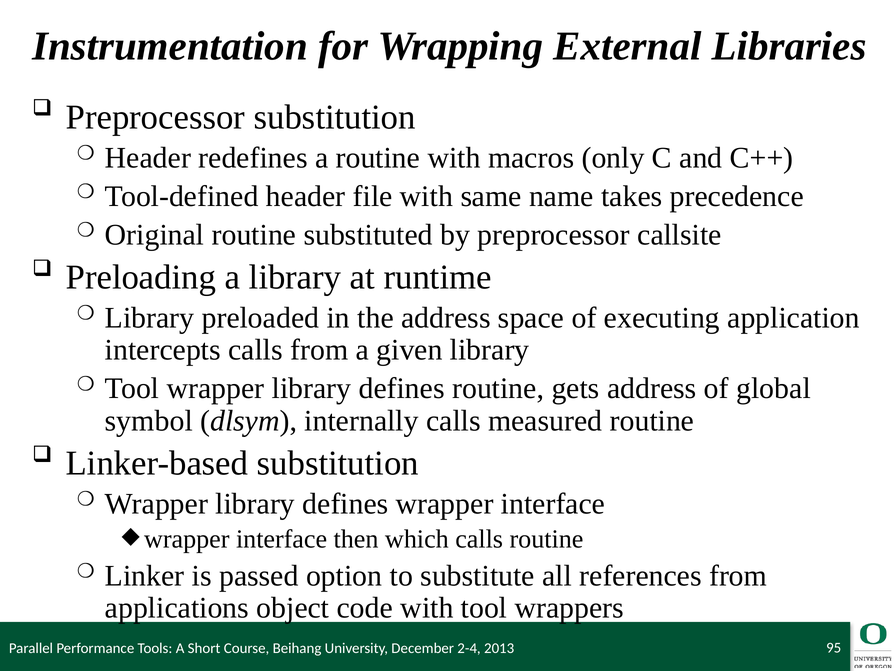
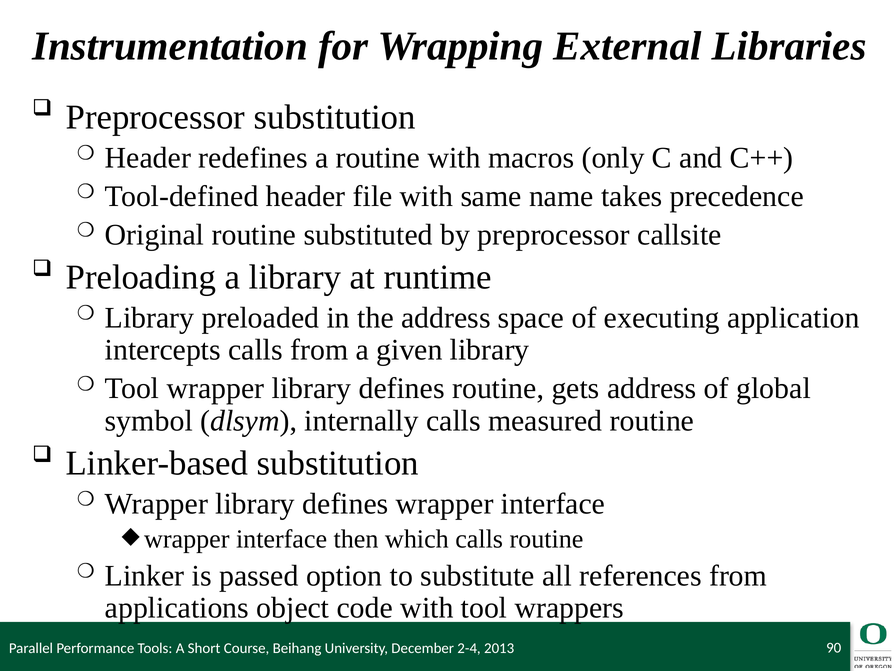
95: 95 -> 90 (834, 648)
